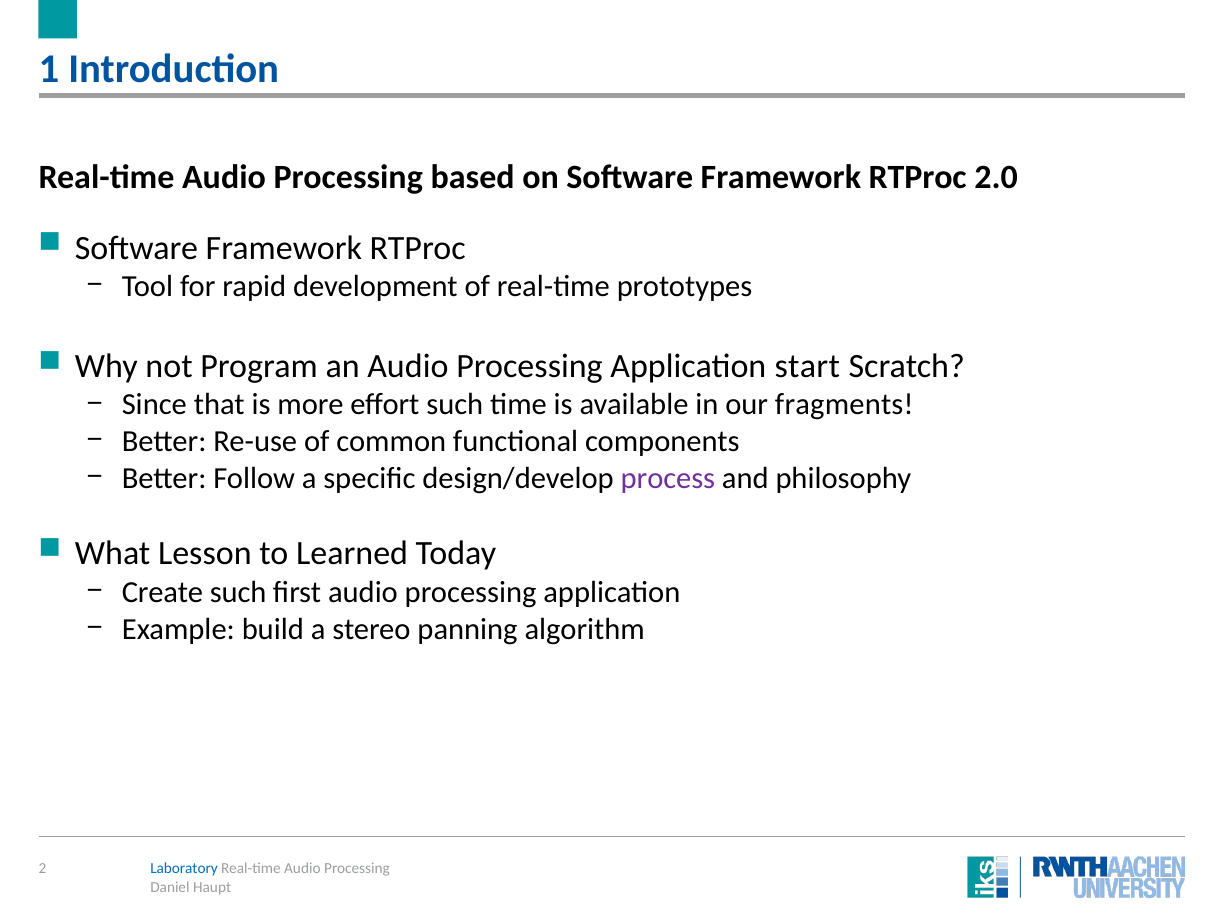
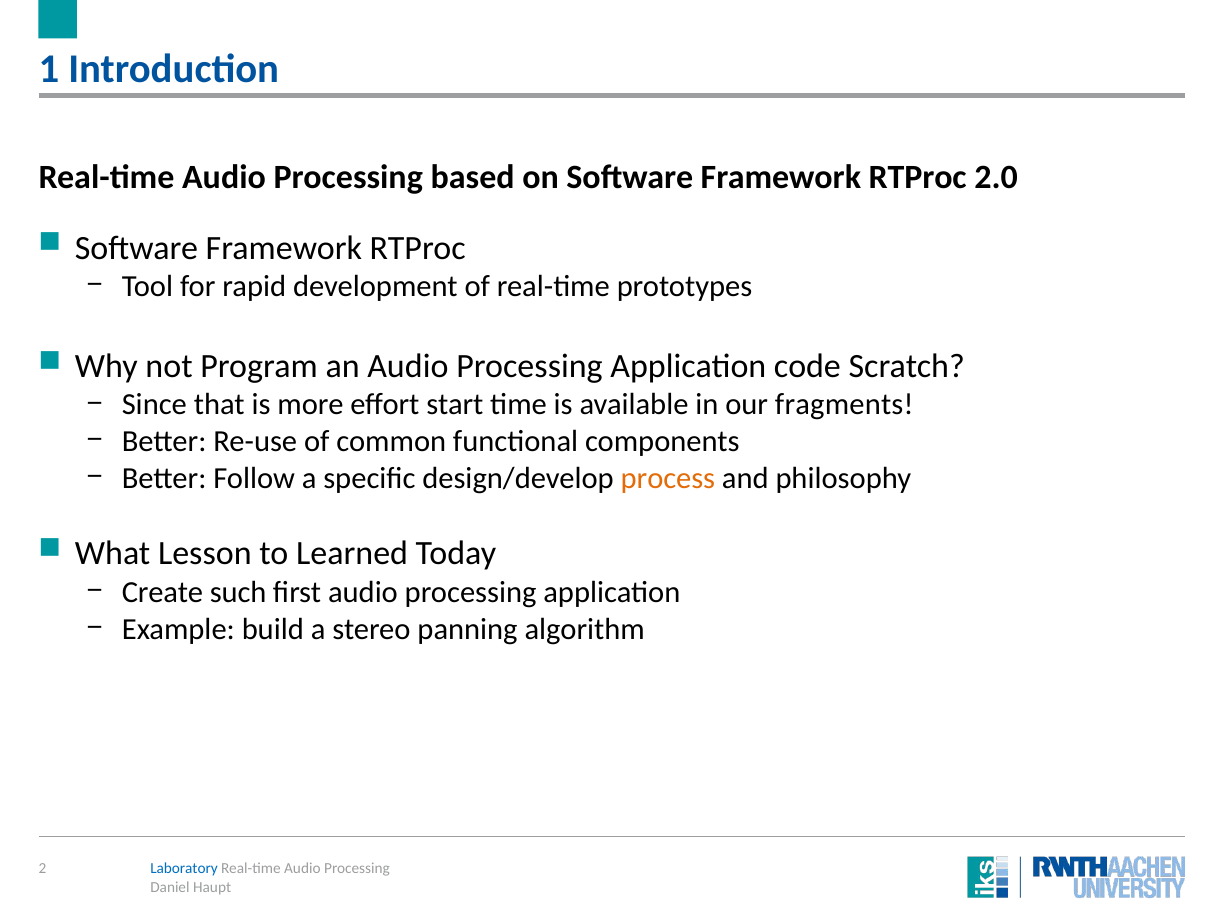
start: start -> code (807, 366)
effort such: such -> start (455, 405)
process colour: purple -> orange (668, 478)
